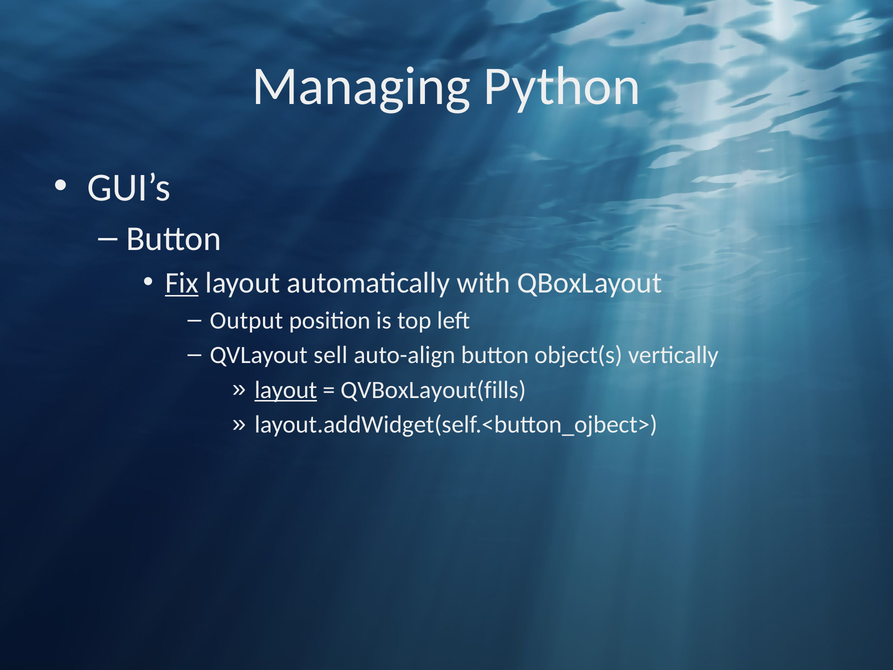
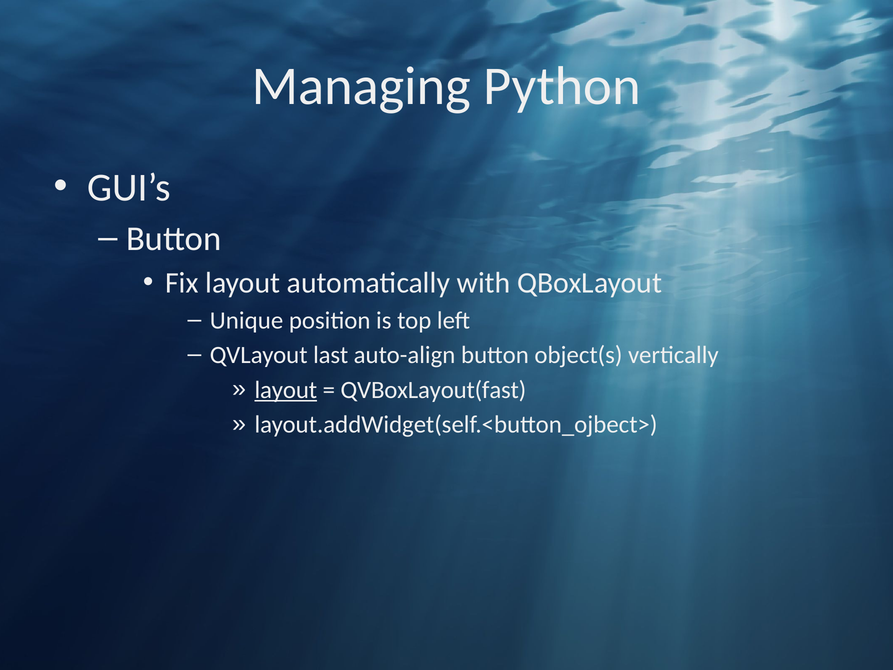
Fix underline: present -> none (182, 283)
Output: Output -> Unique (247, 320)
sell: sell -> last (331, 355)
QVBoxLayout(fills: QVBoxLayout(fills -> QVBoxLayout(fast (433, 390)
